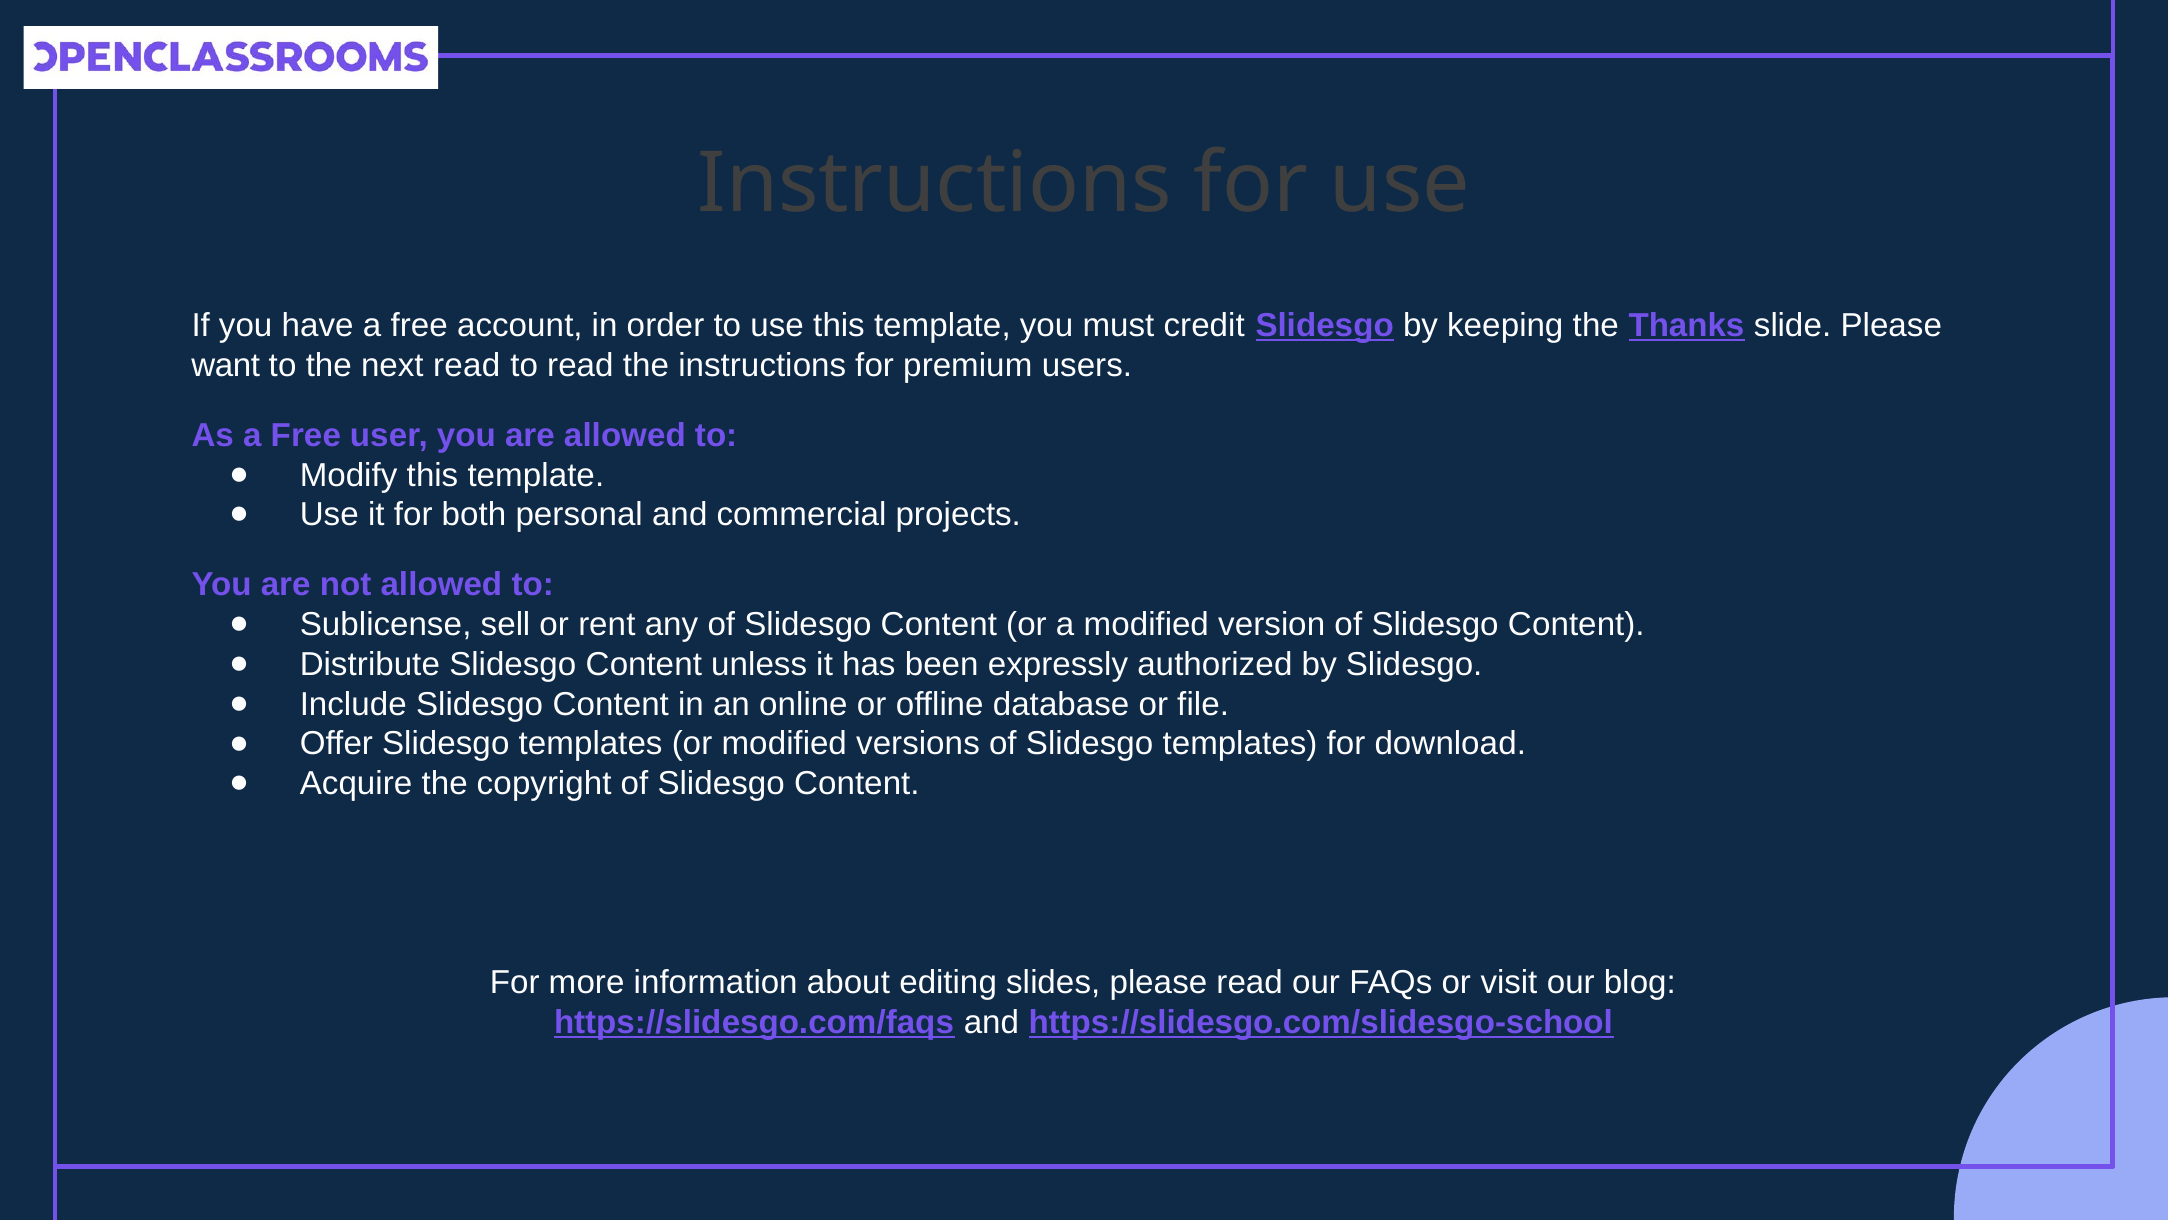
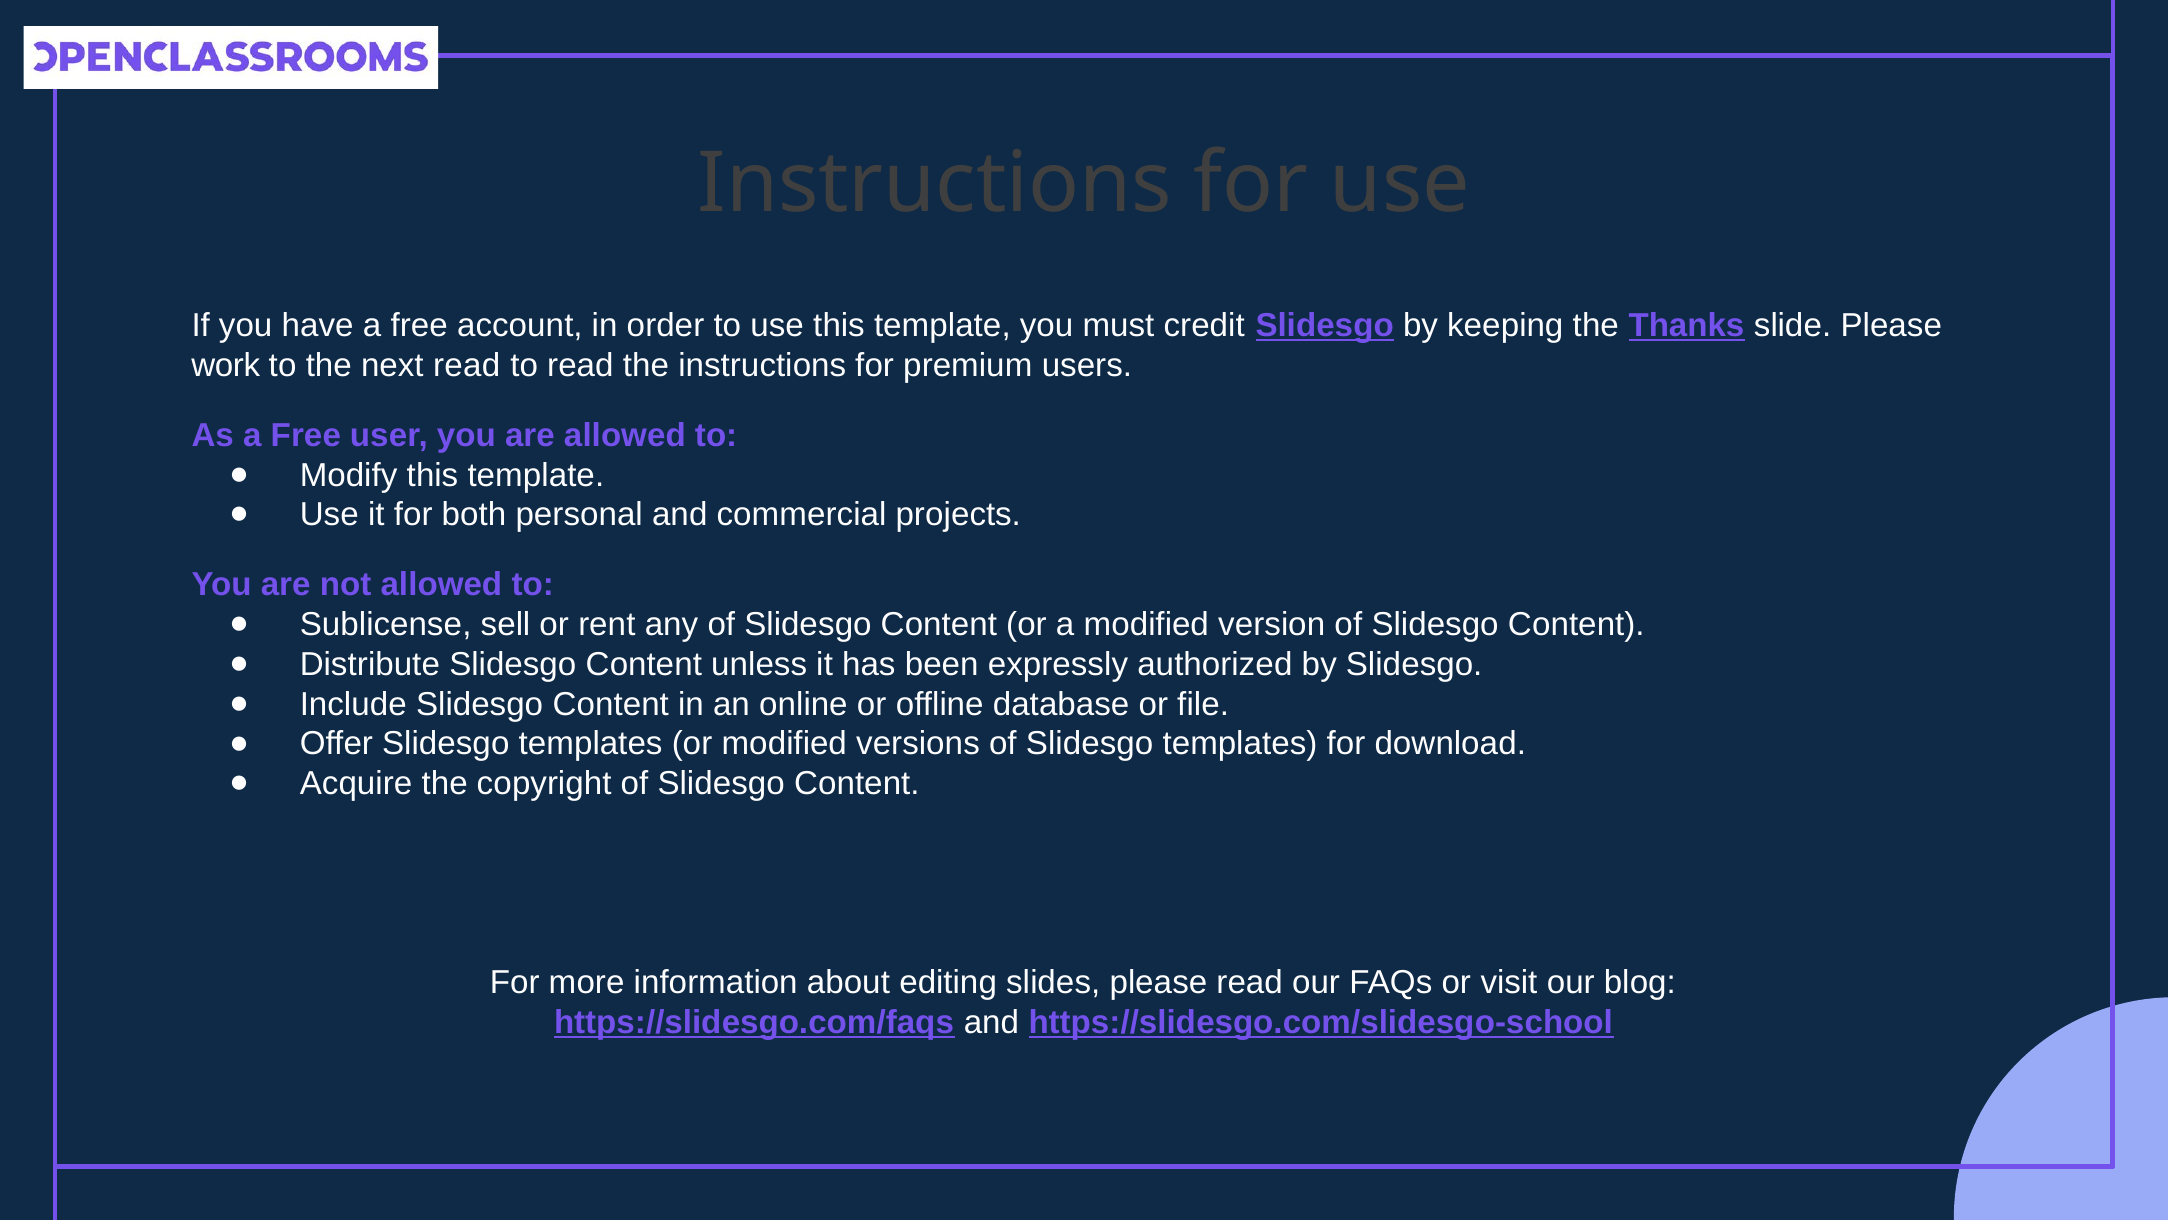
want: want -> work (226, 365)
